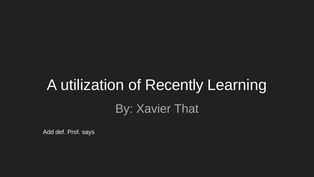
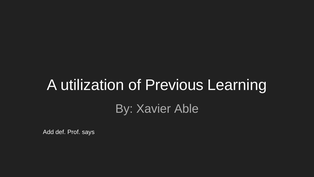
Recently: Recently -> Previous (174, 85)
That: That -> Able (186, 109)
